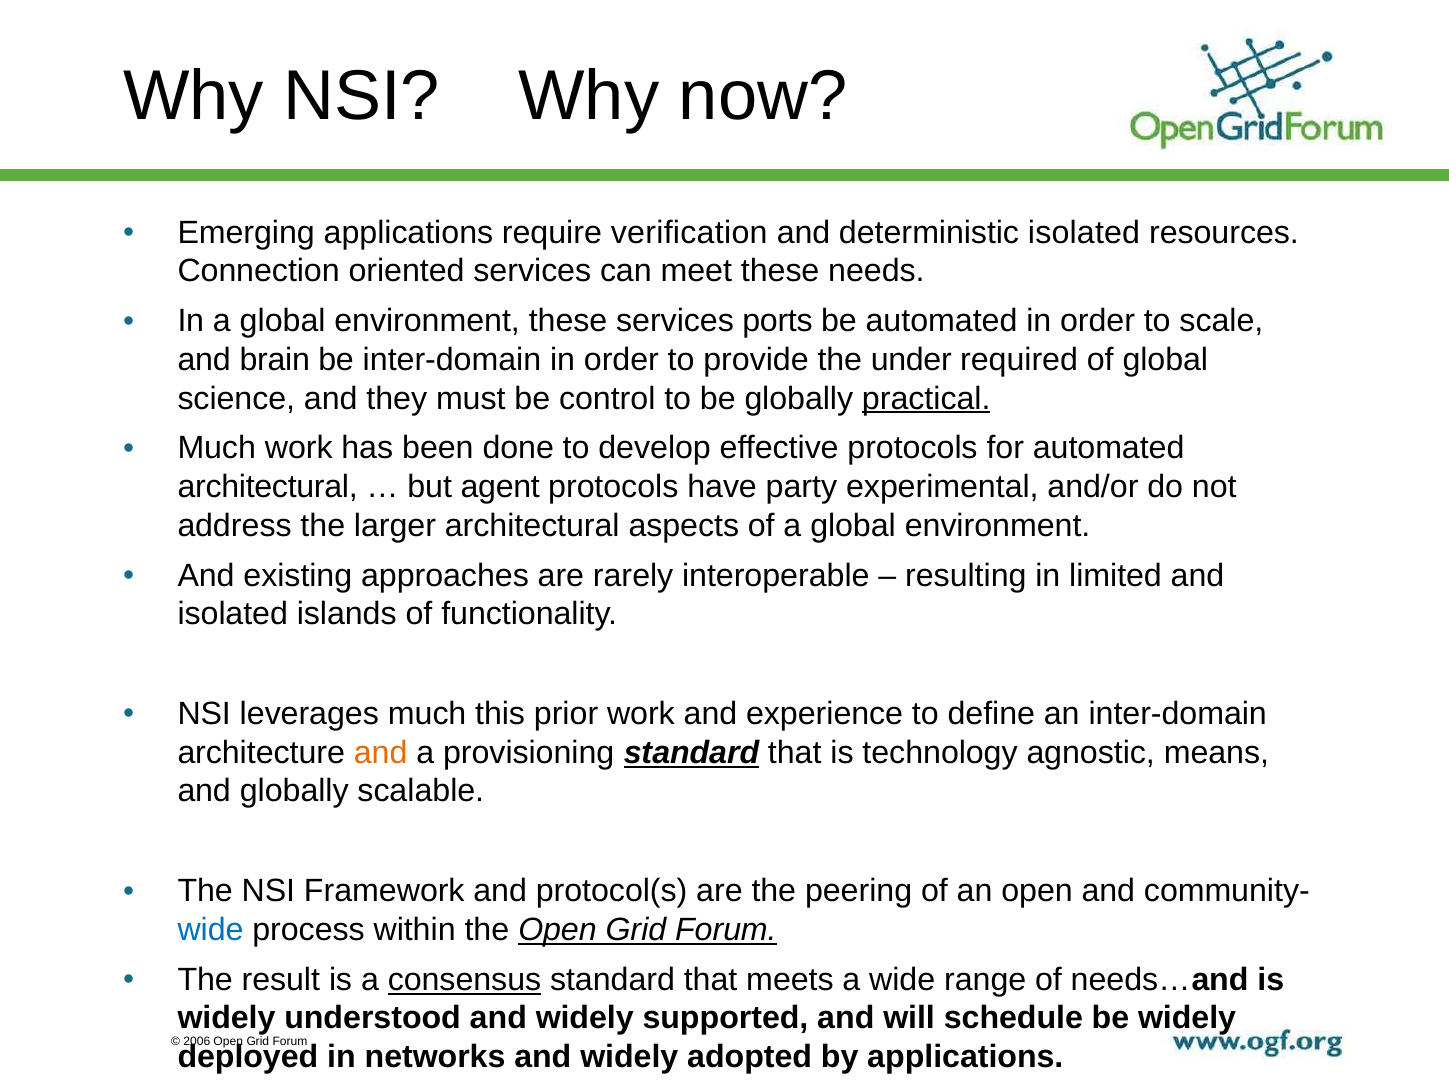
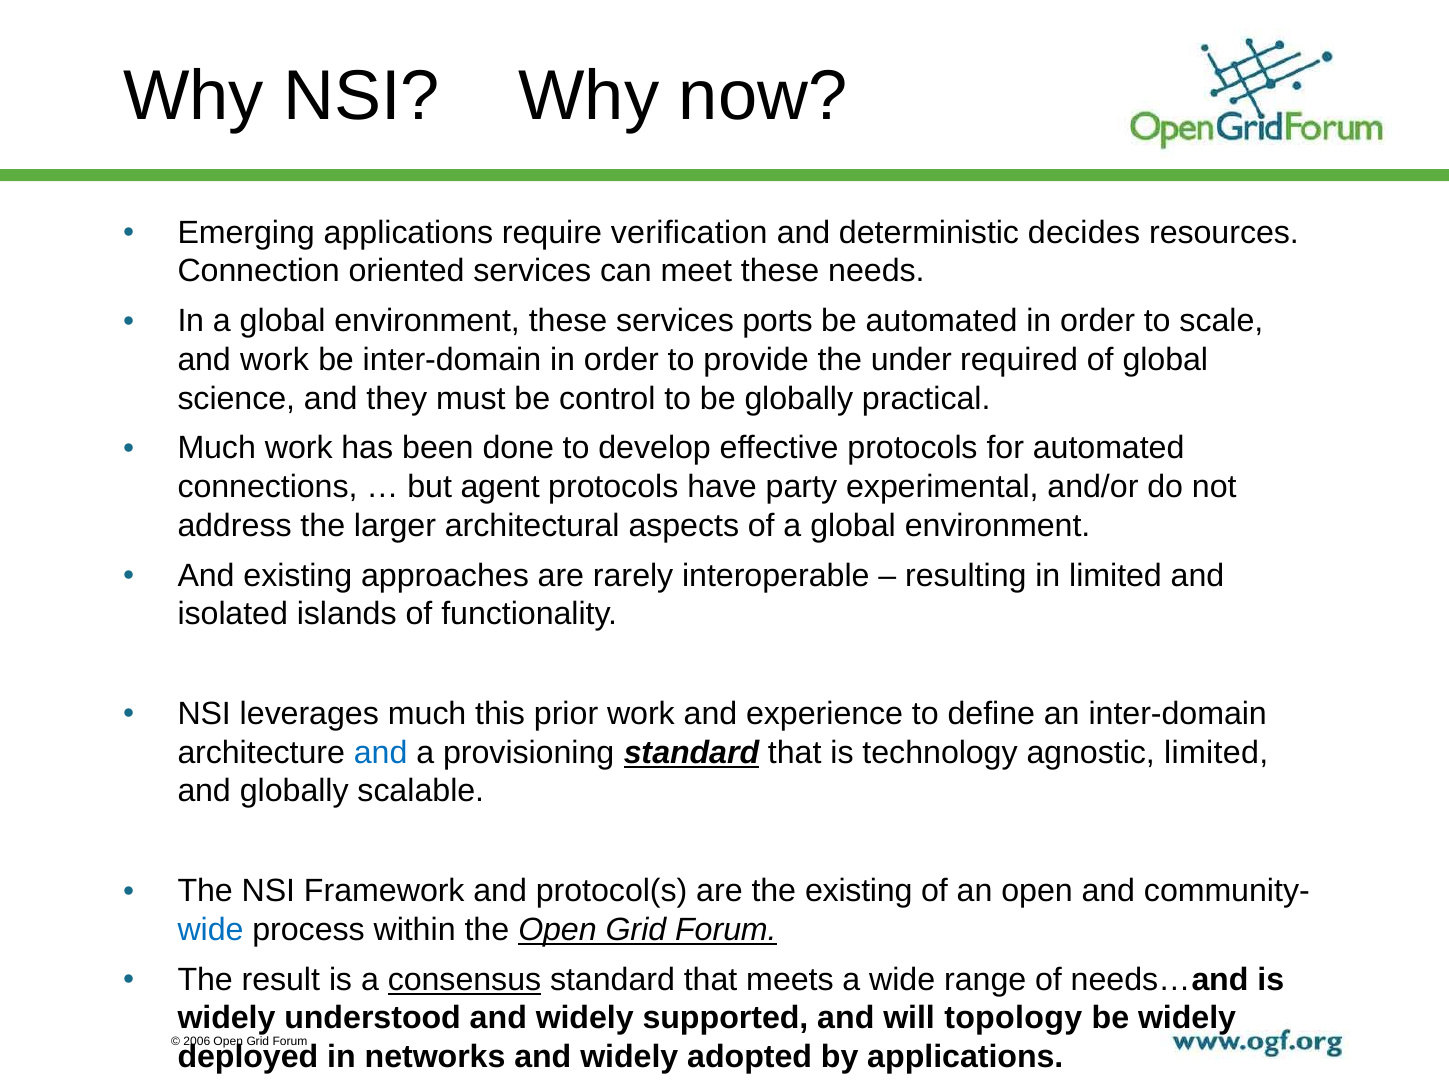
deterministic isolated: isolated -> decides (1084, 233)
and brain: brain -> work (274, 360)
practical underline: present -> none (926, 398)
architectural: architectural -> connections (268, 487)
and colour: orange -> blue (381, 753)
agnostic means: means -> limited (1216, 753)
the peering: peering -> existing (859, 891)
schedule: schedule -> topology (1013, 1018)
